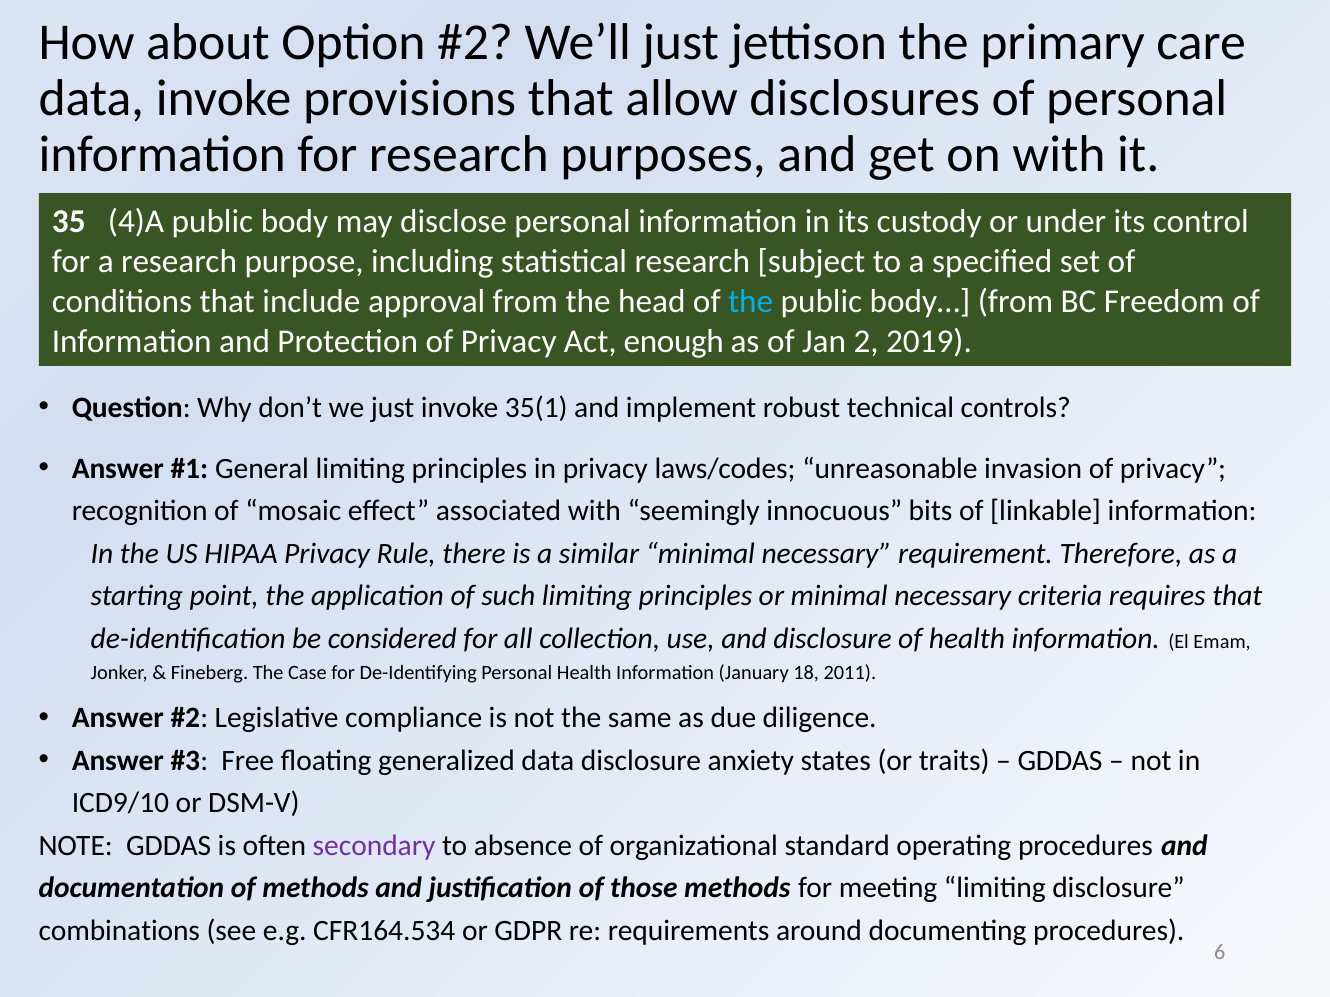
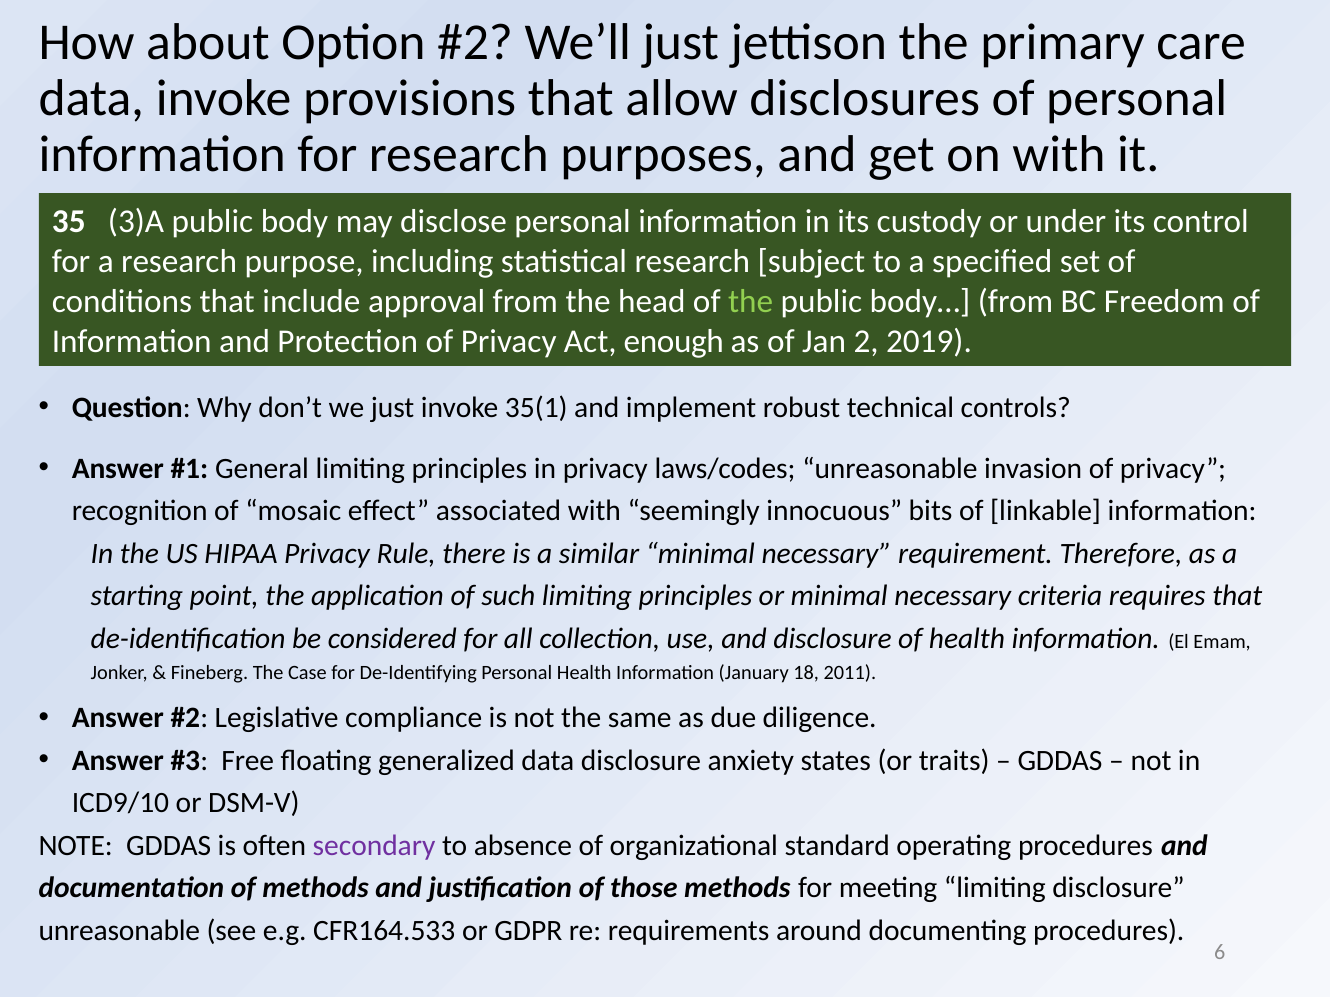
4)A: 4)A -> 3)A (136, 222)
the colour: light blue -> light green (751, 302)
combinations: combinations -> unreasonable (119, 931)
CFR164.534: CFR164.534 -> CFR164.533 (384, 931)
